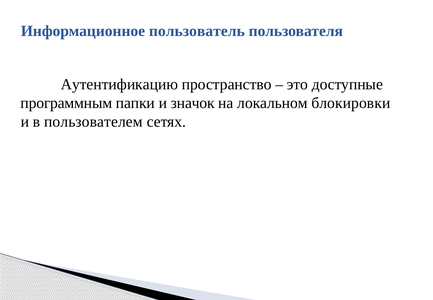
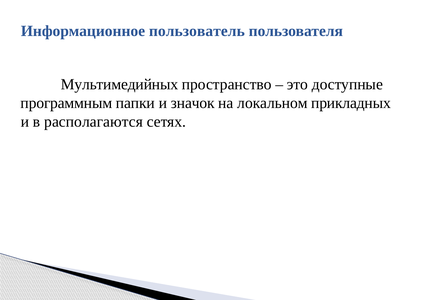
Аутентификацию: Аутентификацию -> Мультимедийных (119, 84)
блокировки: блокировки -> прикладных (351, 103)
пользователем: пользователем -> располагаются (94, 122)
